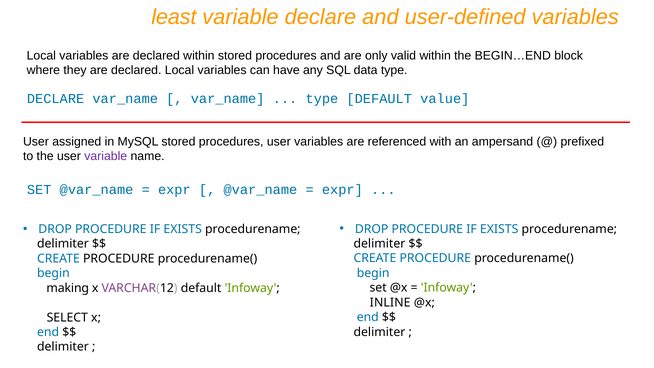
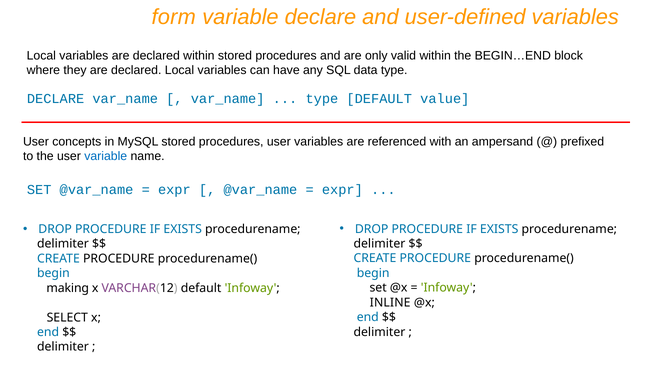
least: least -> form (174, 17)
assigned: assigned -> concepts (77, 141)
variable colour: purple -> blue (106, 156)
